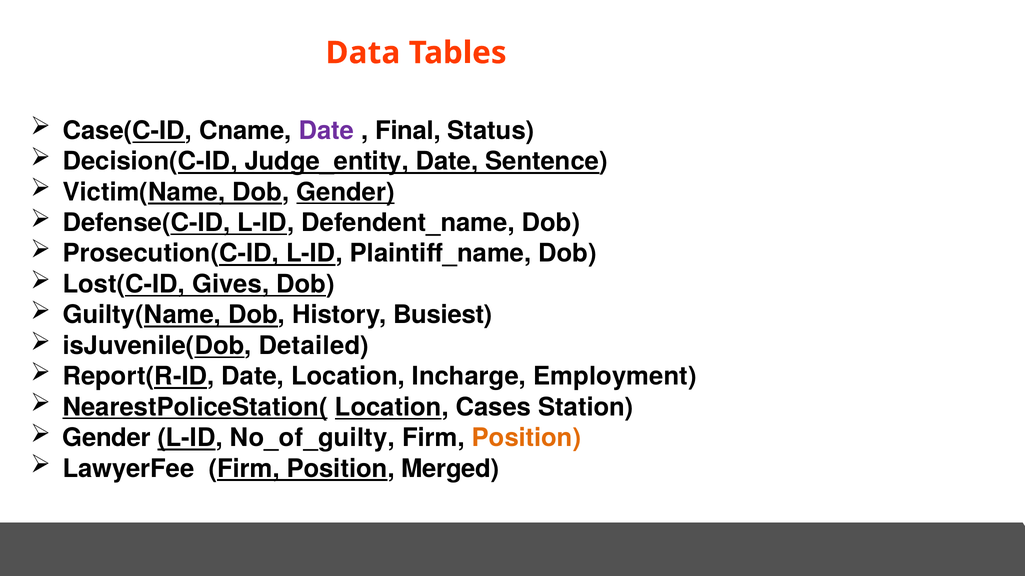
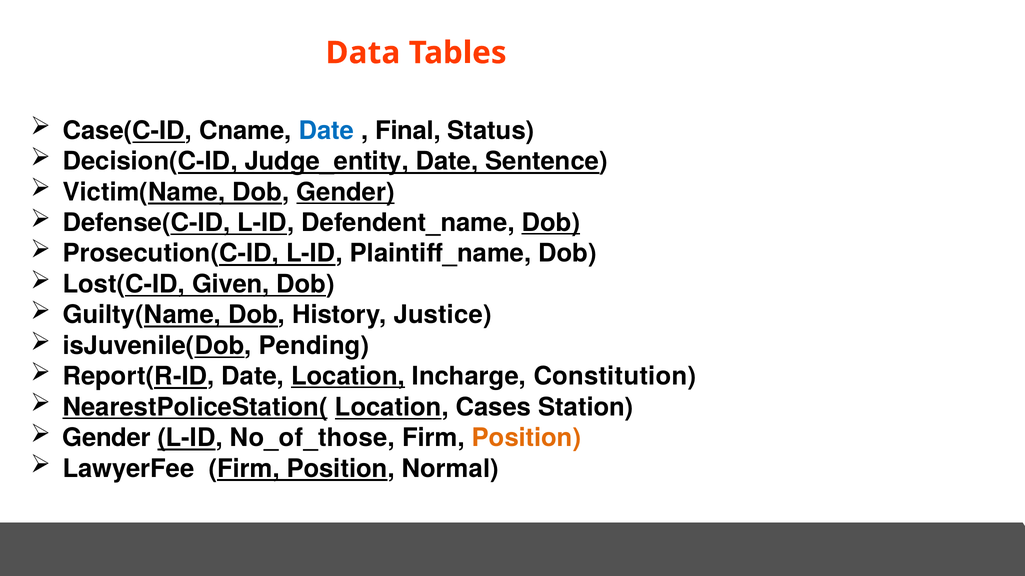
Date colour: purple -> blue (326, 131)
Dob underline: none -> present (551, 223)
Gives: Gives -> Given (231, 285)
Busiest: Busiest -> Justice (443, 315)
Detailed: Detailed -> Pending (314, 346)
Location underline: none -> present (348, 377)
Employment: Employment -> Constitution (615, 377)
No_of_guilty: No_of_guilty -> No_of_those (312, 438)
Merged: Merged -> Normal (450, 469)
